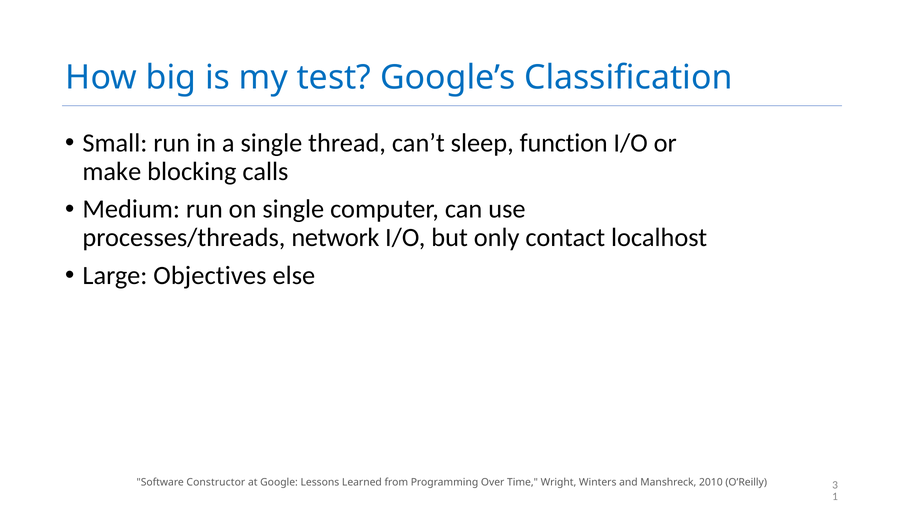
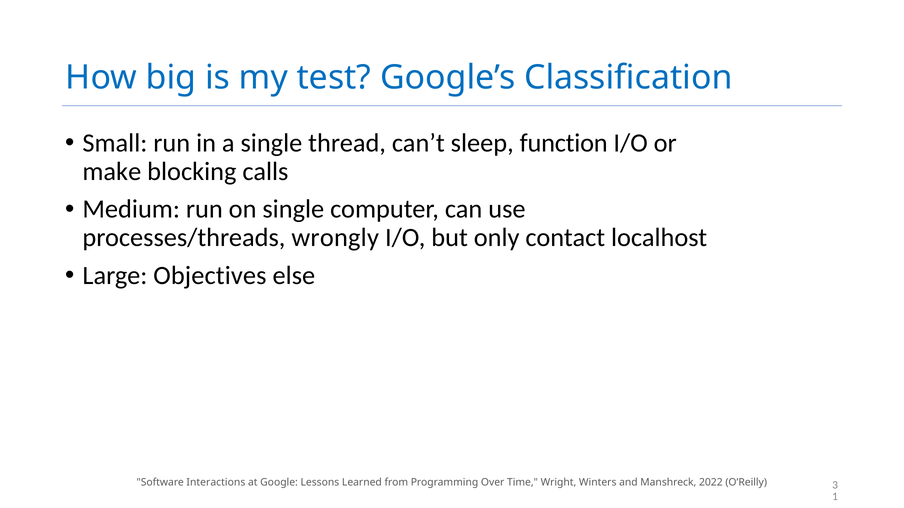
network: network -> wrongly (335, 238)
Constructor: Constructor -> Interactions (216, 483)
2010: 2010 -> 2022 (711, 483)
